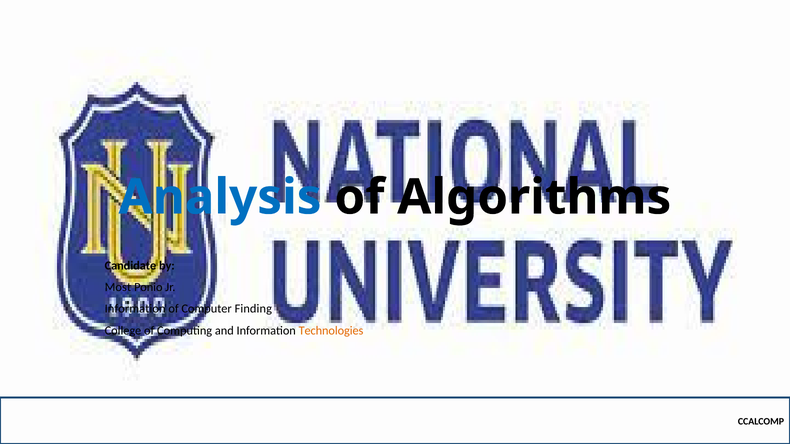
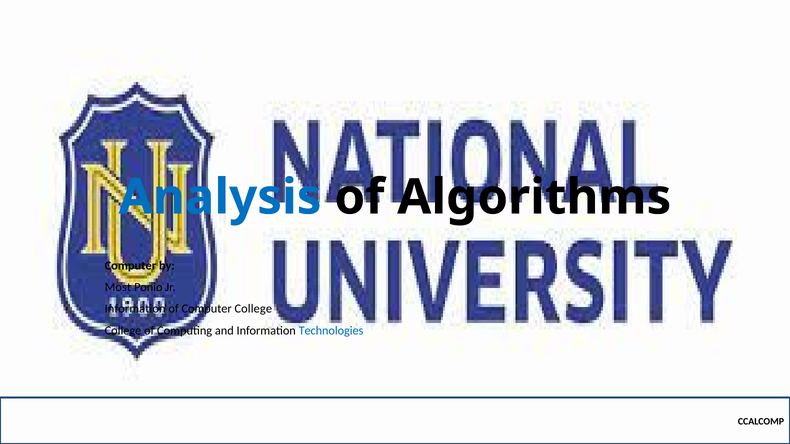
Candidate: Candidate -> Computer (130, 266)
Computer Finding: Finding -> College (253, 309)
Technologies colour: orange -> blue (331, 331)
